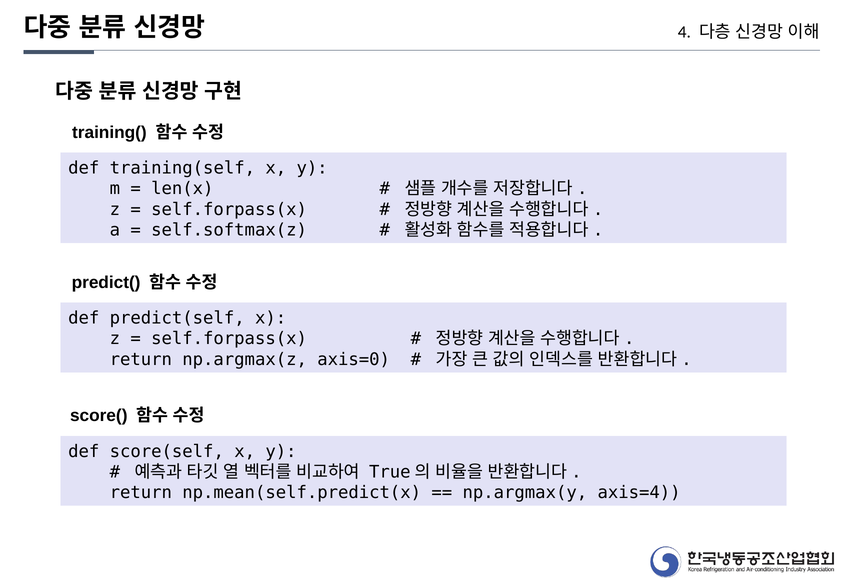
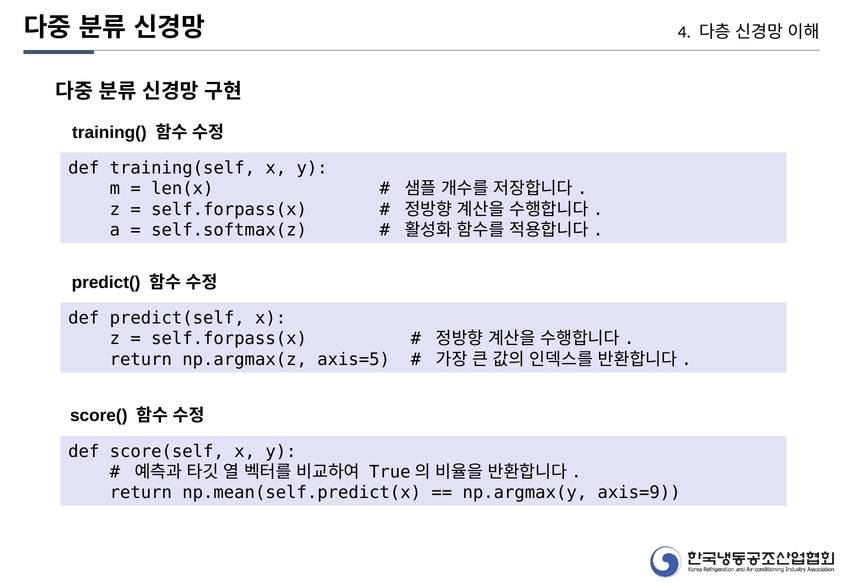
axis=0: axis=0 -> axis=5 (354, 360)
axis=4: axis=4 -> axis=9 (639, 493)
